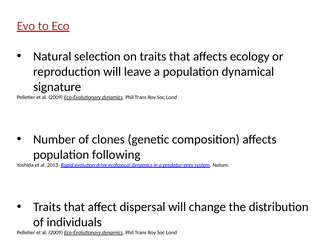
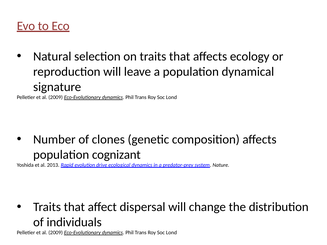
following: following -> cognizant (116, 155)
